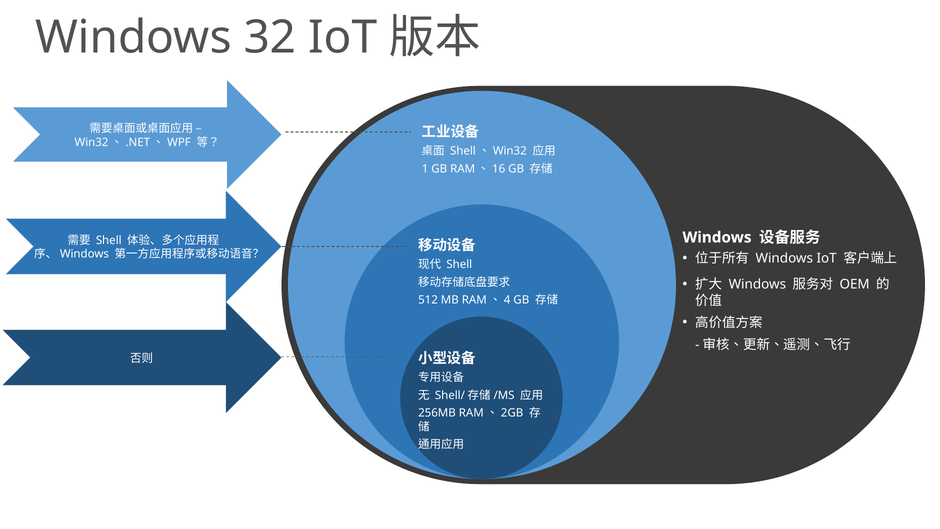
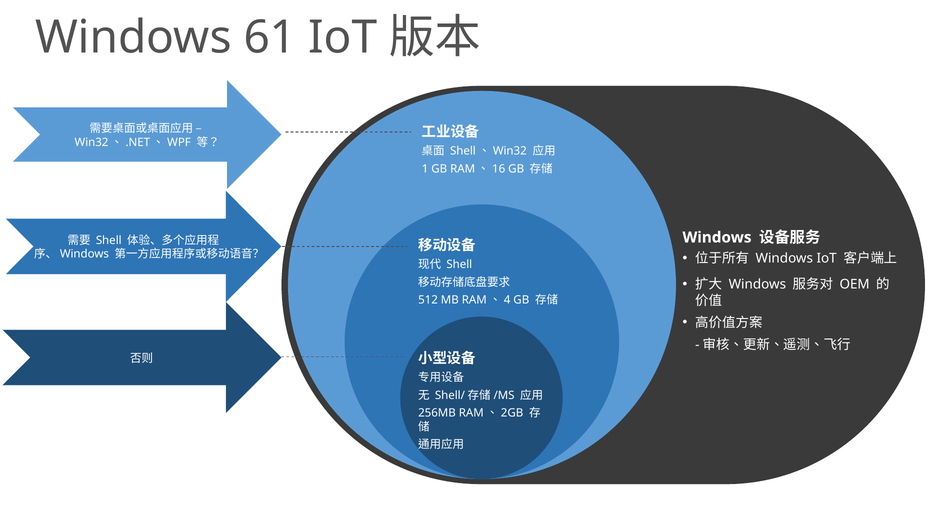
32: 32 -> 61 (270, 37)
